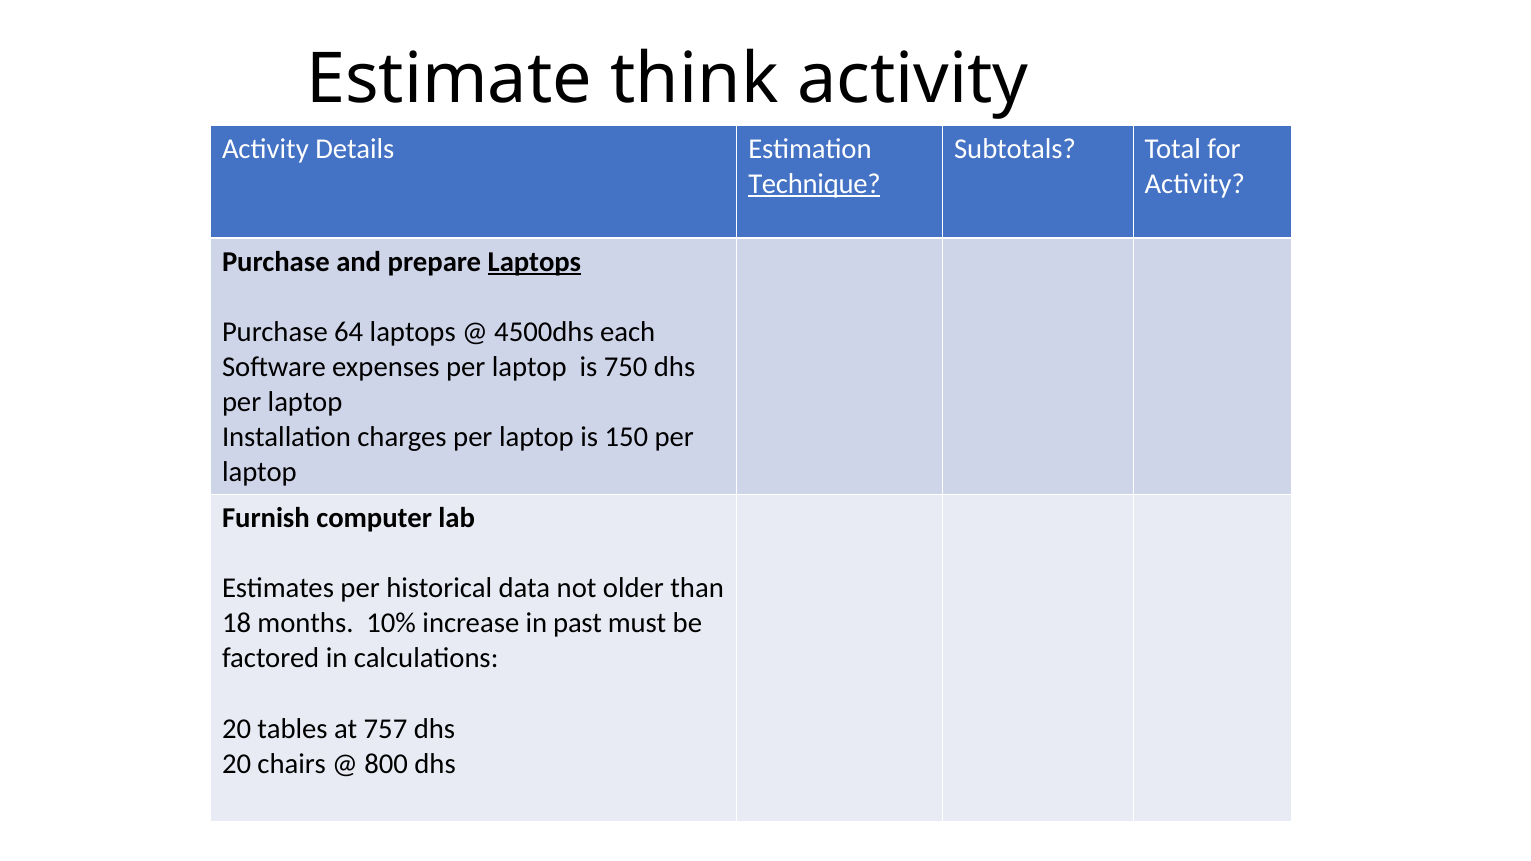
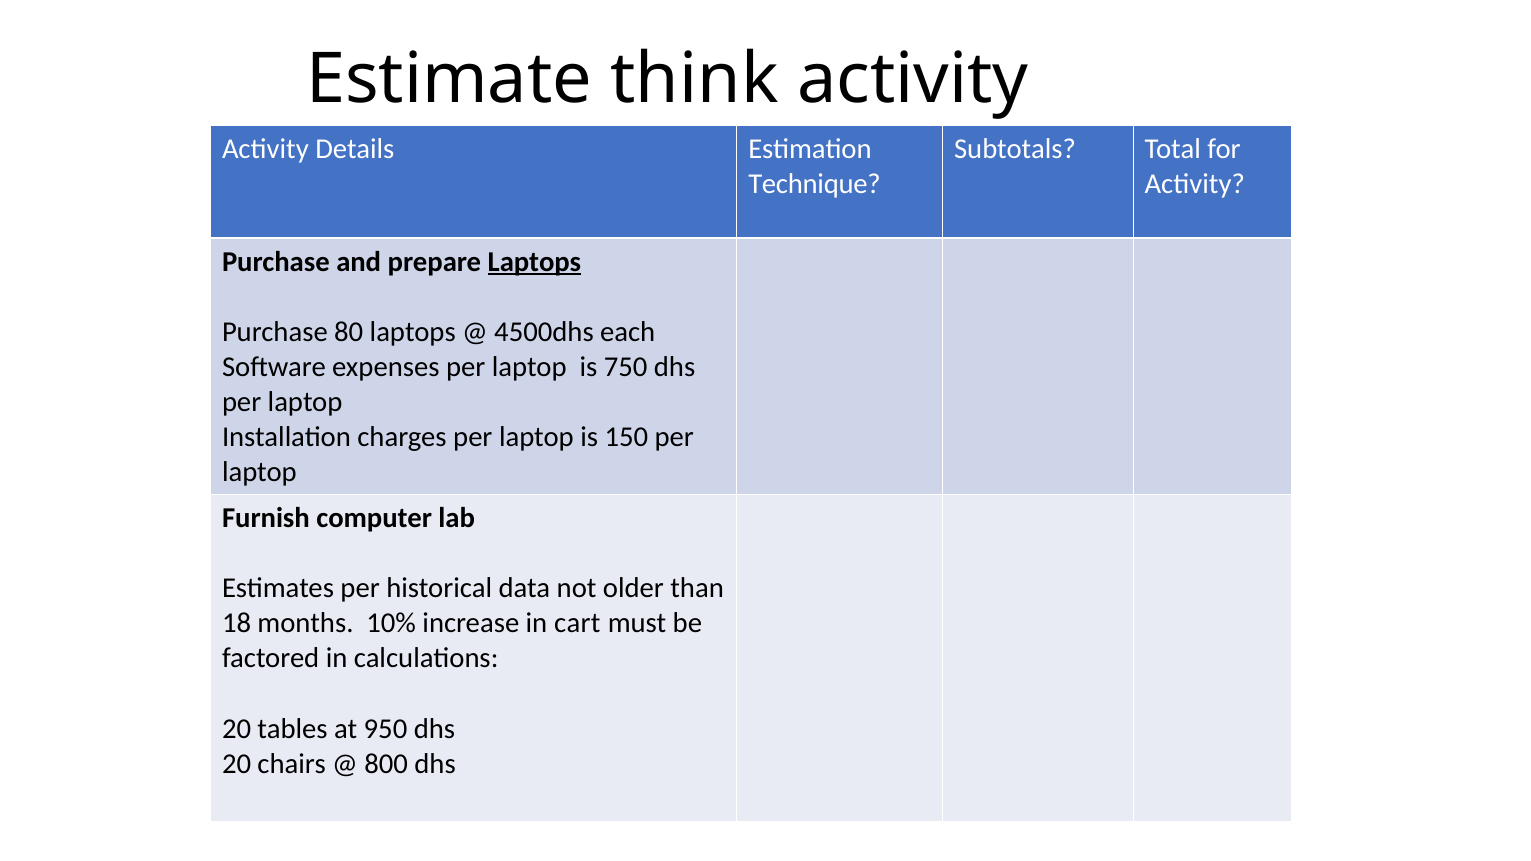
Technique underline: present -> none (814, 184)
64: 64 -> 80 (349, 332)
past: past -> cart (577, 624)
757: 757 -> 950 (385, 729)
